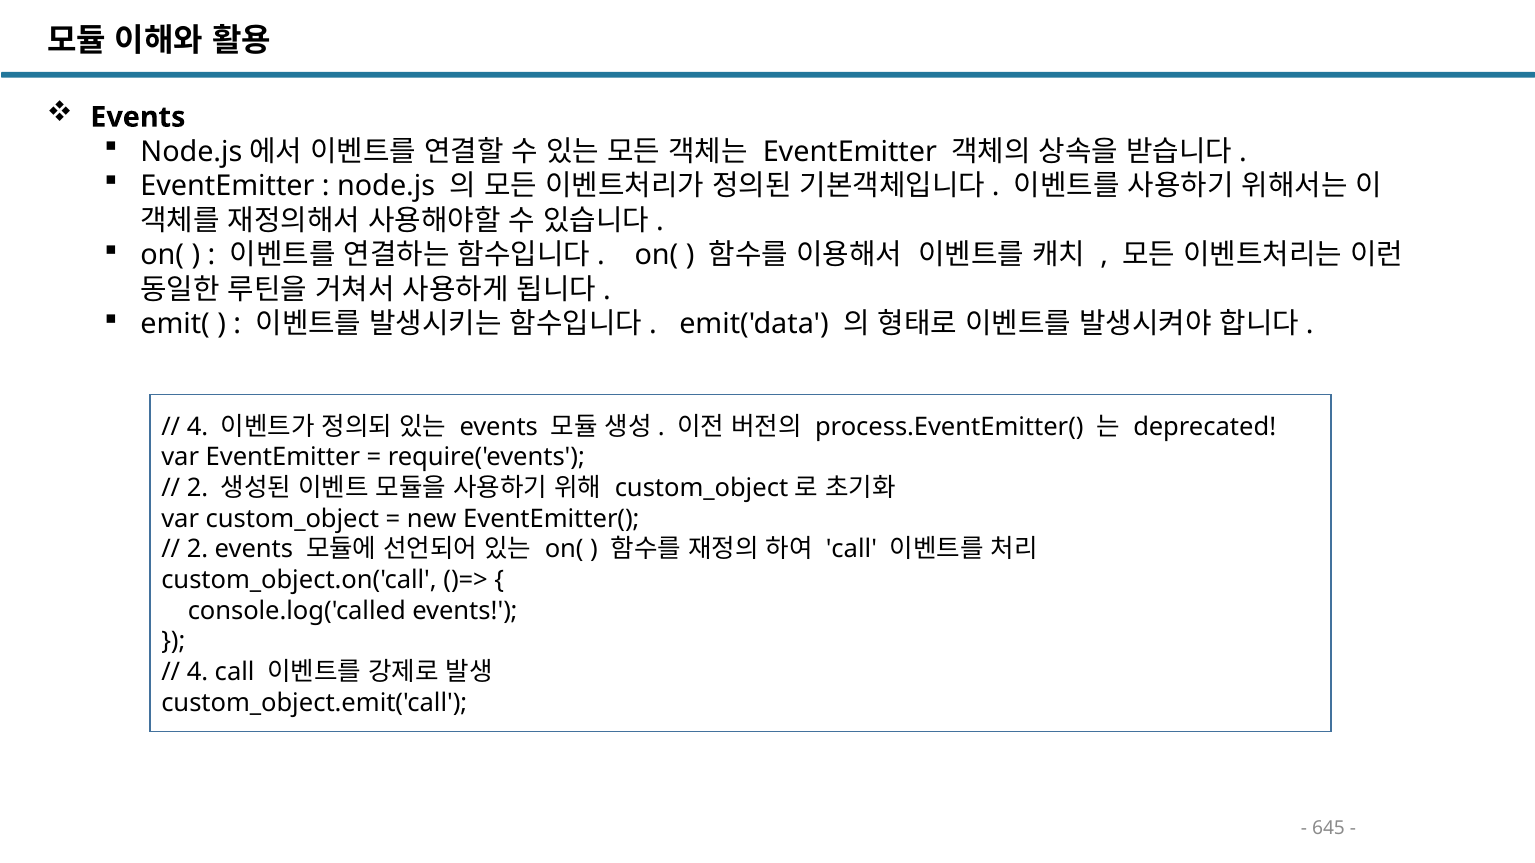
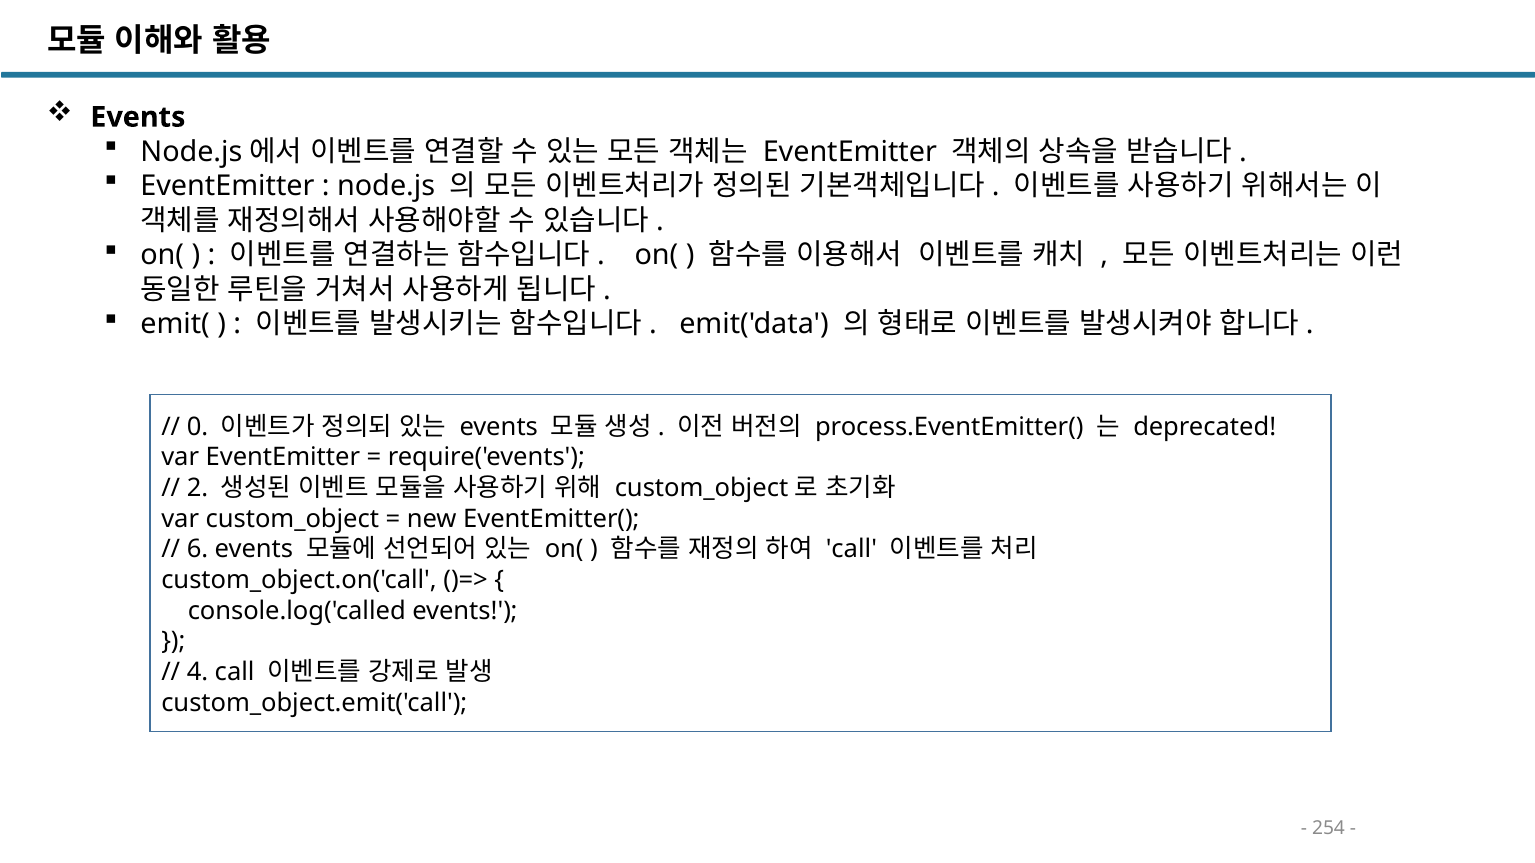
4: 4 -> 0 (198, 427)
2: 2 -> 6 (198, 550)
645: 645 -> 254 (1329, 828)
